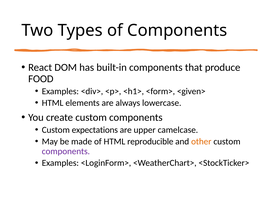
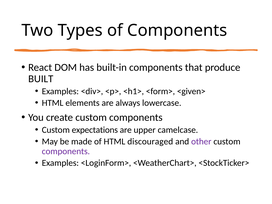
FOOD: FOOD -> BUILT (41, 79)
reproducible: reproducible -> discouraged (150, 142)
other colour: orange -> purple (201, 142)
